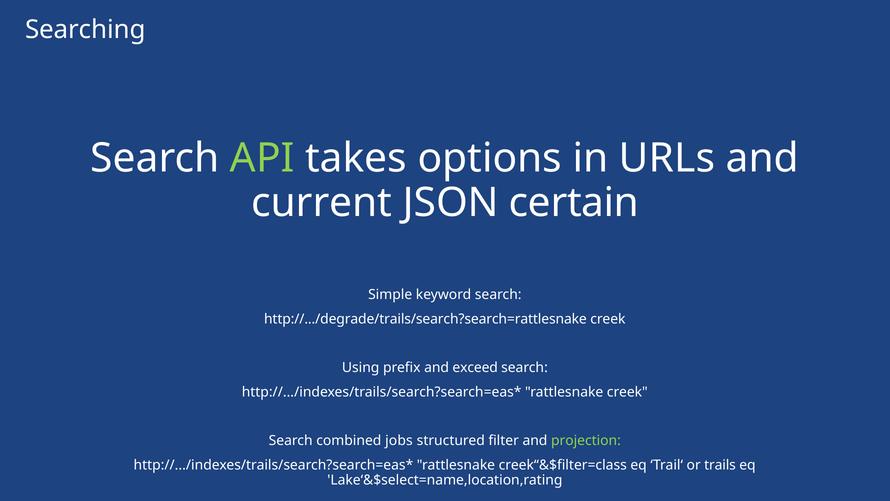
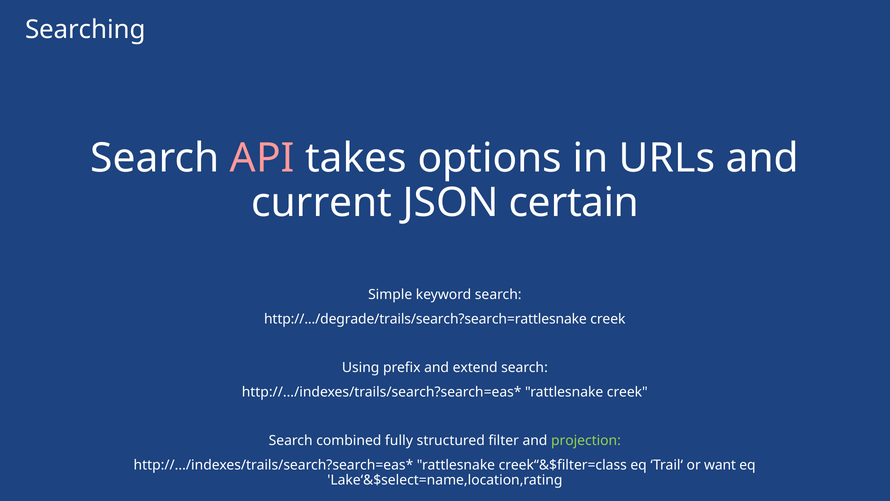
API colour: light green -> pink (262, 158)
exceed: exceed -> extend (475, 368)
jobs: jobs -> fully (399, 440)
trails: trails -> want (720, 465)
